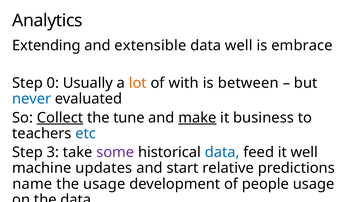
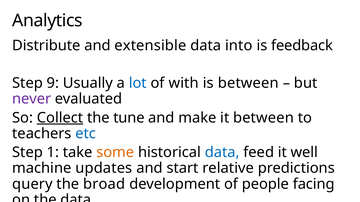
Extending: Extending -> Distribute (46, 46)
data well: well -> into (239, 46)
embrace: embrace -> feedback (302, 46)
0: 0 -> 9 (53, 83)
lot colour: orange -> blue (138, 83)
never colour: blue -> purple (32, 99)
make underline: present -> none (197, 118)
it business: business -> between (263, 118)
3: 3 -> 1 (53, 153)
some colour: purple -> orange (115, 153)
name: name -> query (32, 184)
the usage: usage -> broad (104, 184)
people usage: usage -> facing (314, 184)
